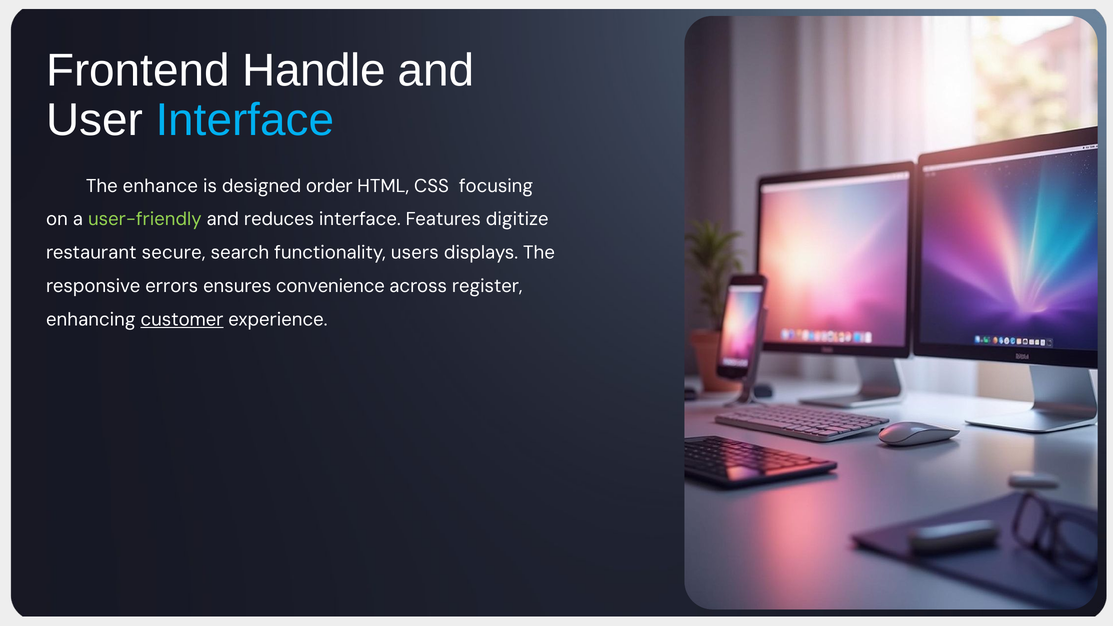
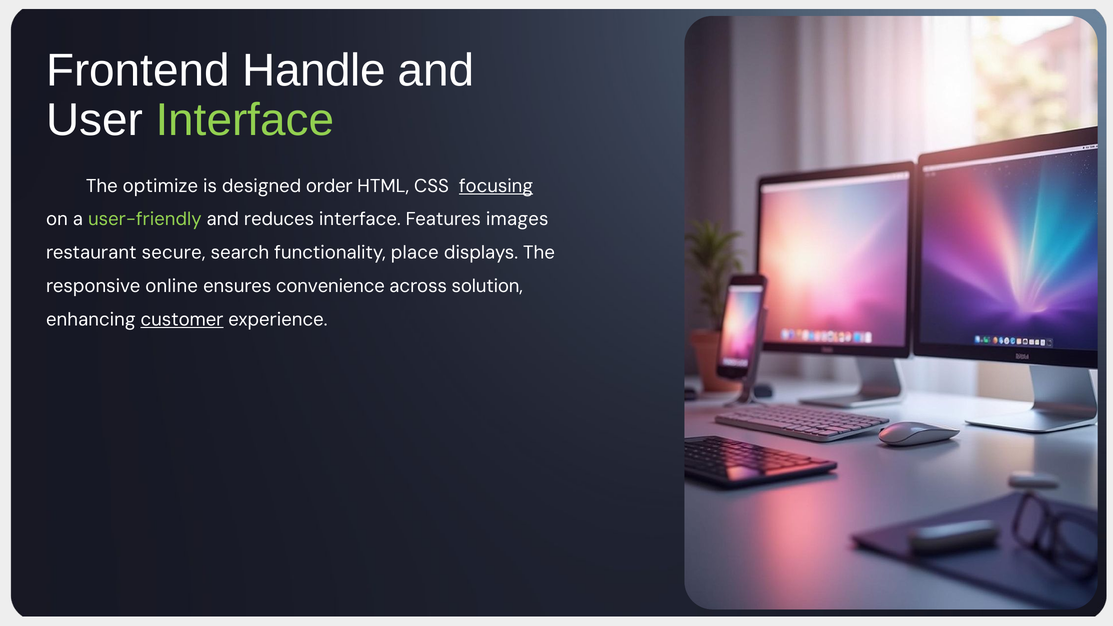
Interface colour: light blue -> light green (245, 120)
enhance: enhance -> optimize (160, 186)
focusing underline: none -> present (496, 186)
digitize: digitize -> images (517, 219)
users: users -> place (415, 253)
errors: errors -> online (172, 286)
register: register -> solution (487, 286)
